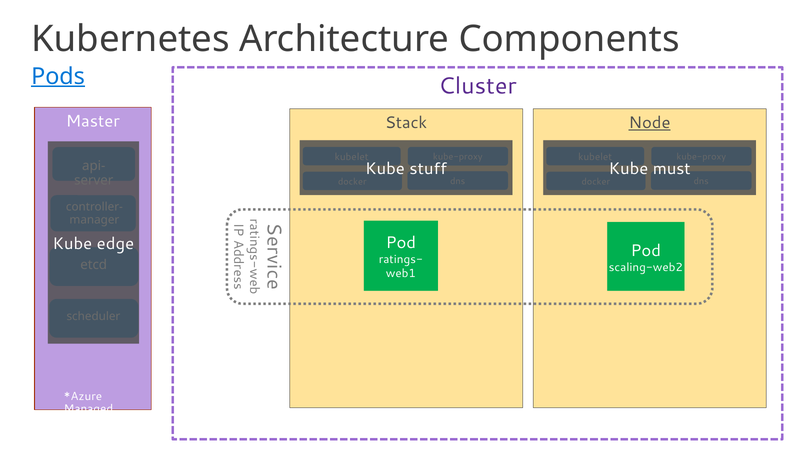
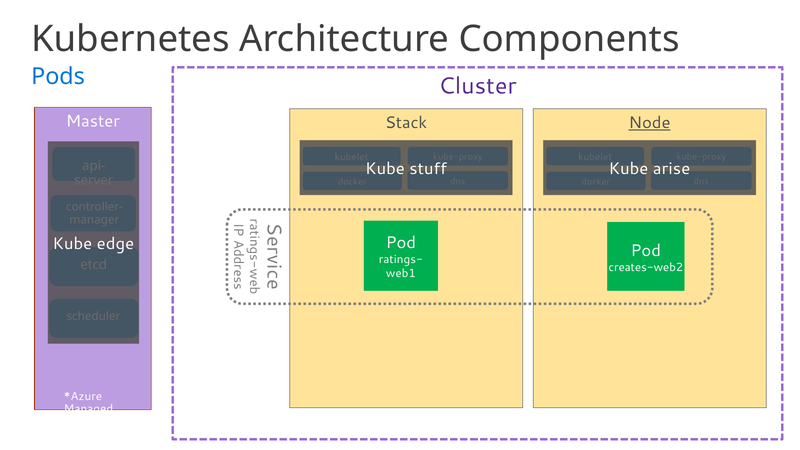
Pods underline: present -> none (58, 76)
must: must -> arise (672, 169)
scaling-web2: scaling-web2 -> creates-web2 (646, 267)
